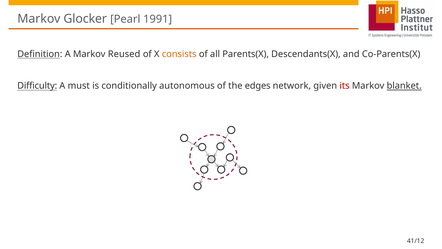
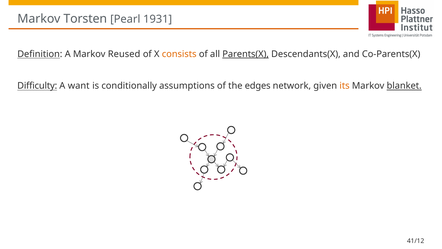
Glocker: Glocker -> Torsten (85, 19)
1991: 1991 -> 1931 (158, 19)
Parents(X underline: none -> present (246, 54)
must: must -> want (79, 86)
autonomous: autonomous -> assumptions (187, 86)
its colour: red -> orange (345, 86)
